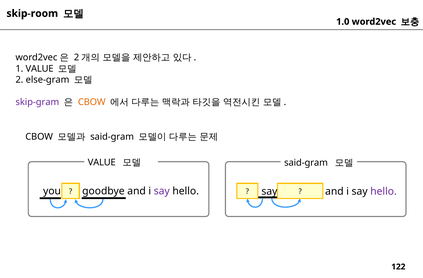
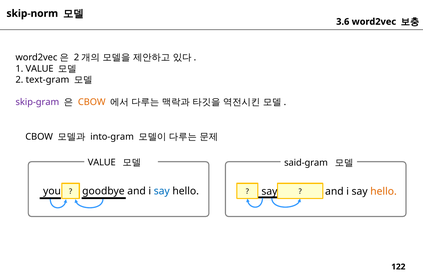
skip-room: skip-room -> skip-norm (32, 13)
1.0: 1.0 -> 3.6 (343, 22)
else-gram: else-gram -> text-gram (48, 80)
said-gram: said-gram -> into-gram (112, 137)
say colour: purple -> blue (162, 191)
hello colour: purple -> orange (384, 191)
